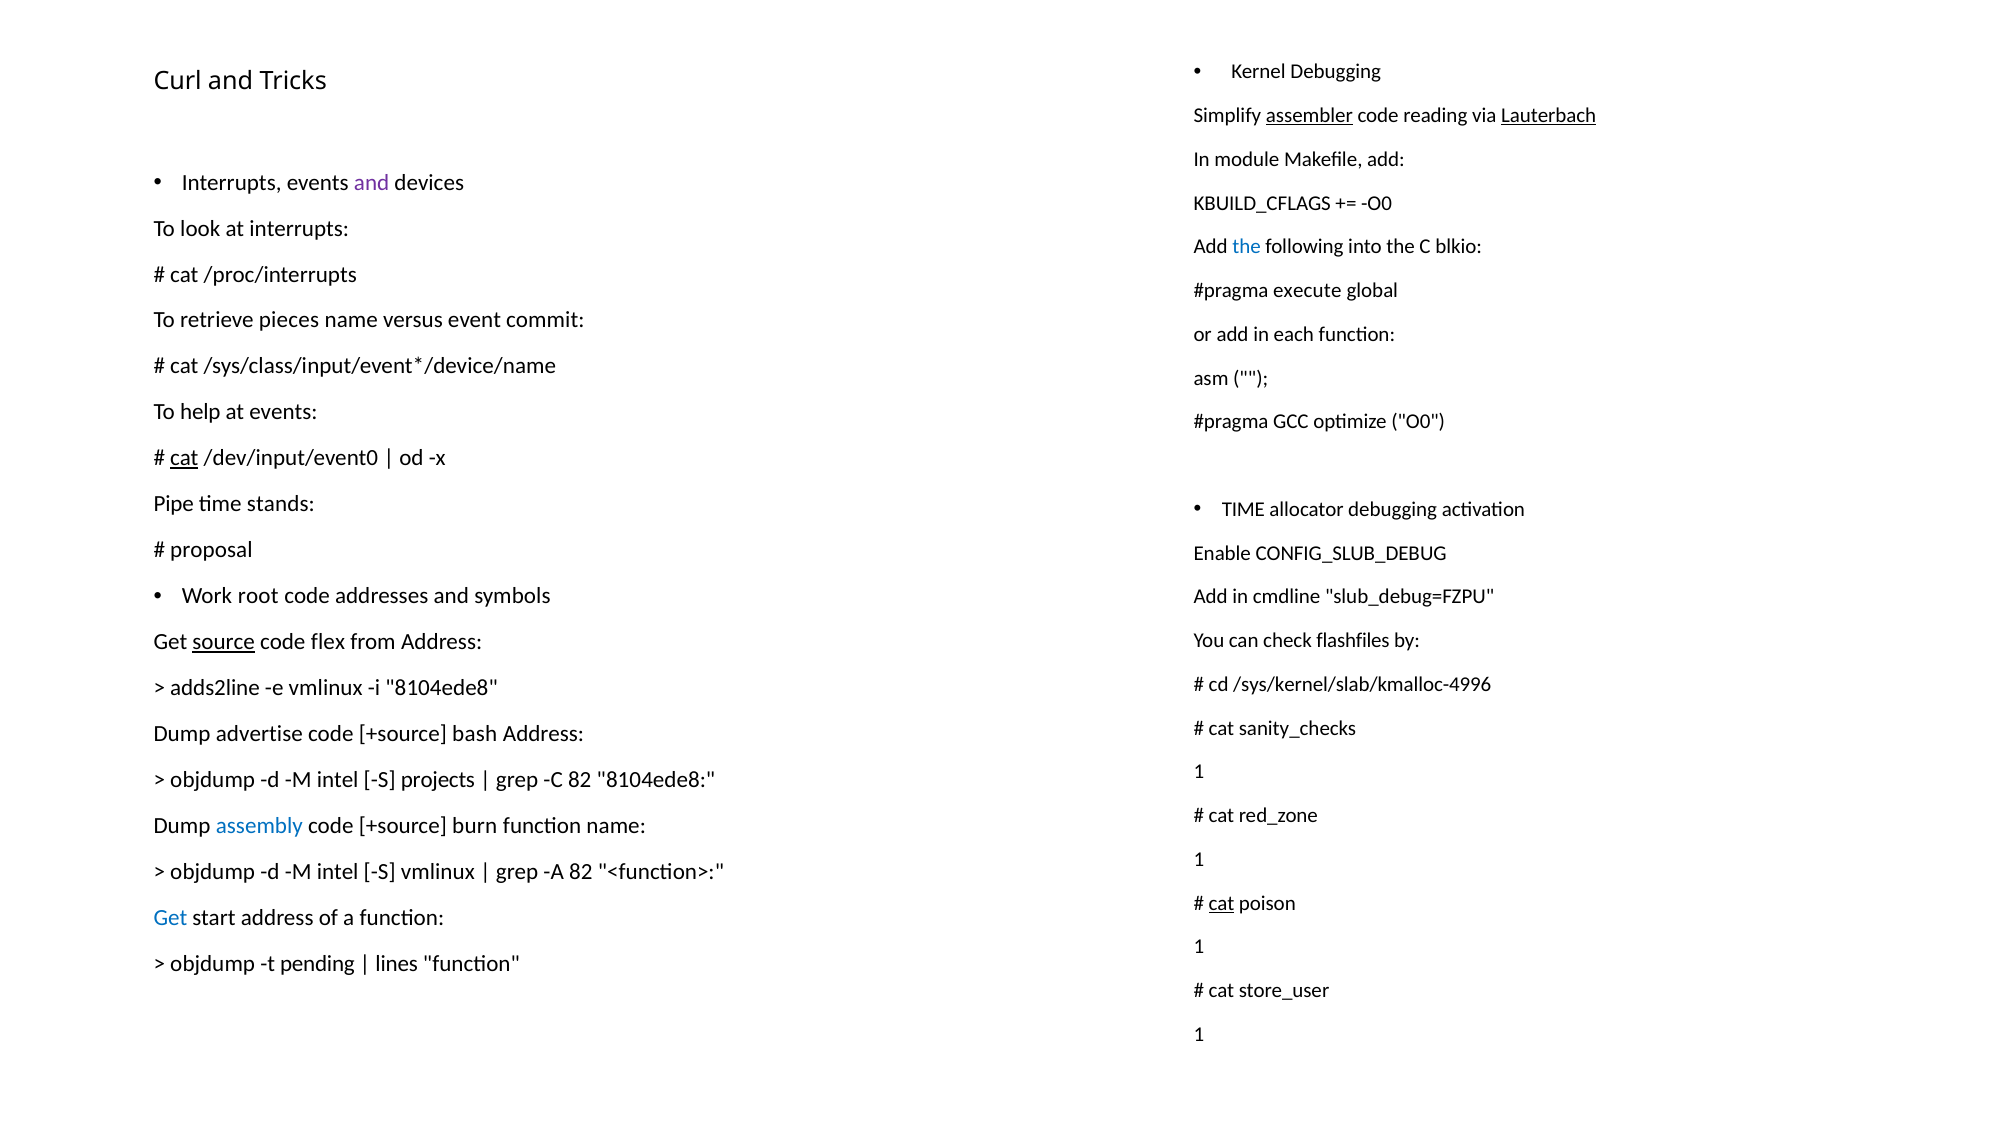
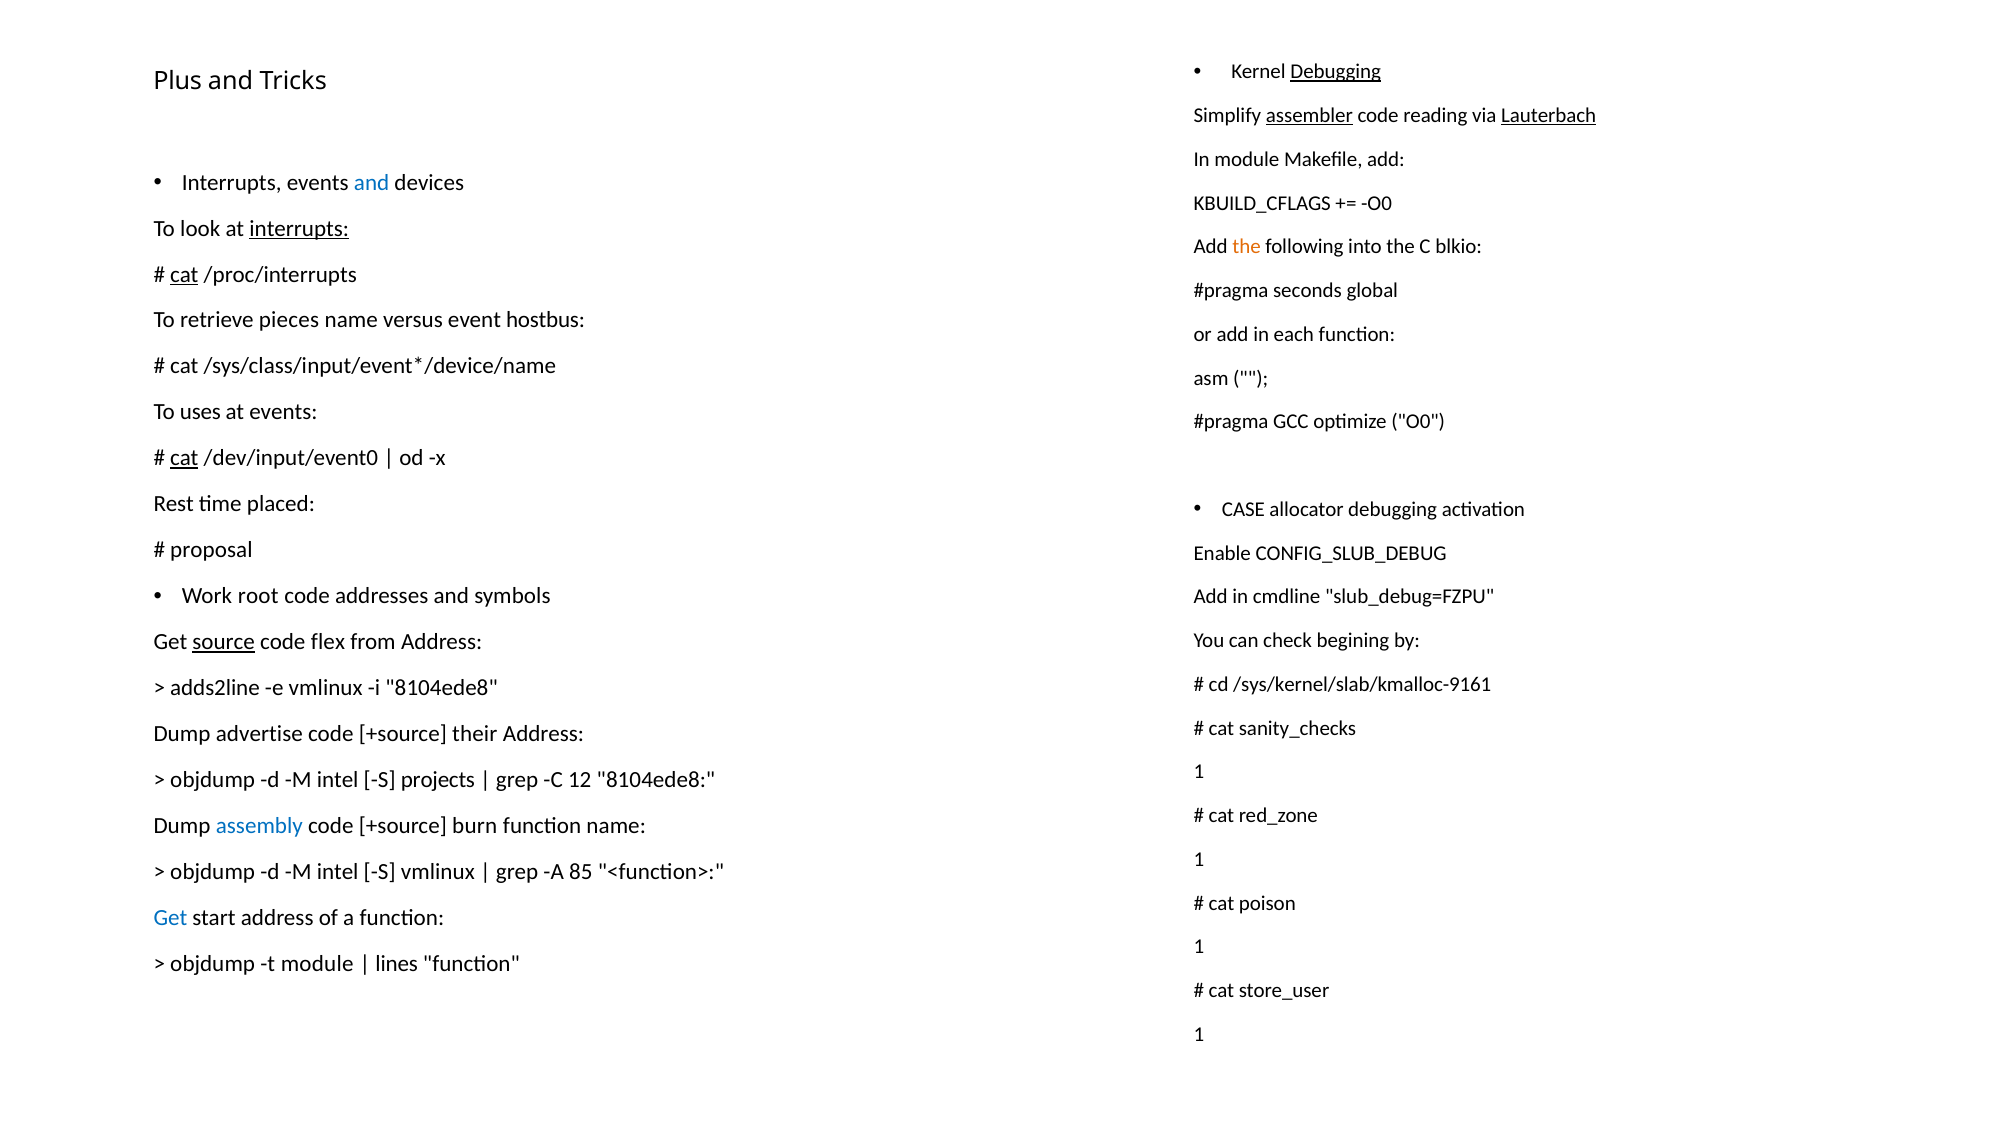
Debugging underline: none -> present (1336, 72)
Curl: Curl -> Plus (178, 81)
and colour: purple -> blue (372, 182)
interrupts underline: none -> present (299, 228)
the colour: blue -> orange (1247, 247)
cat underline: none -> present (184, 274)
execute: execute -> seconds (1307, 291)
commit: commit -> hostbus (546, 320)
help: help -> uses (200, 412)
Pipe: Pipe -> Rest (174, 504)
stands: stands -> placed (281, 504)
TIME: TIME -> CASE (1243, 509)
flashfiles: flashfiles -> begining (1353, 640)
/sys/kernel/slab/kmalloc-4996: /sys/kernel/slab/kmalloc-4996 -> /sys/kernel/slab/kmalloc-9161 (1362, 684)
bash: bash -> their (475, 734)
C 82: 82 -> 12 (580, 780)
A 82: 82 -> 85 (581, 871)
cat underline: present -> none (1222, 903)
t pending: pending -> module (317, 963)
